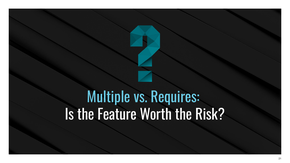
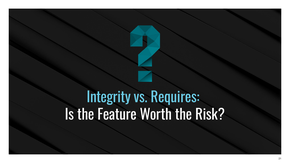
Multiple: Multiple -> Integrity (109, 98)
